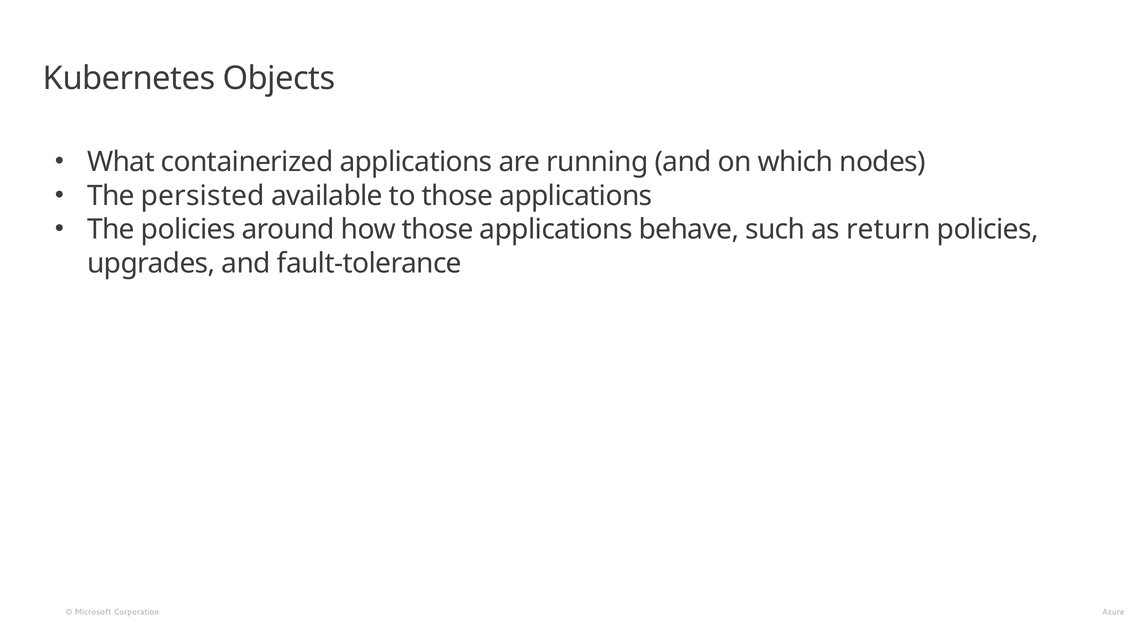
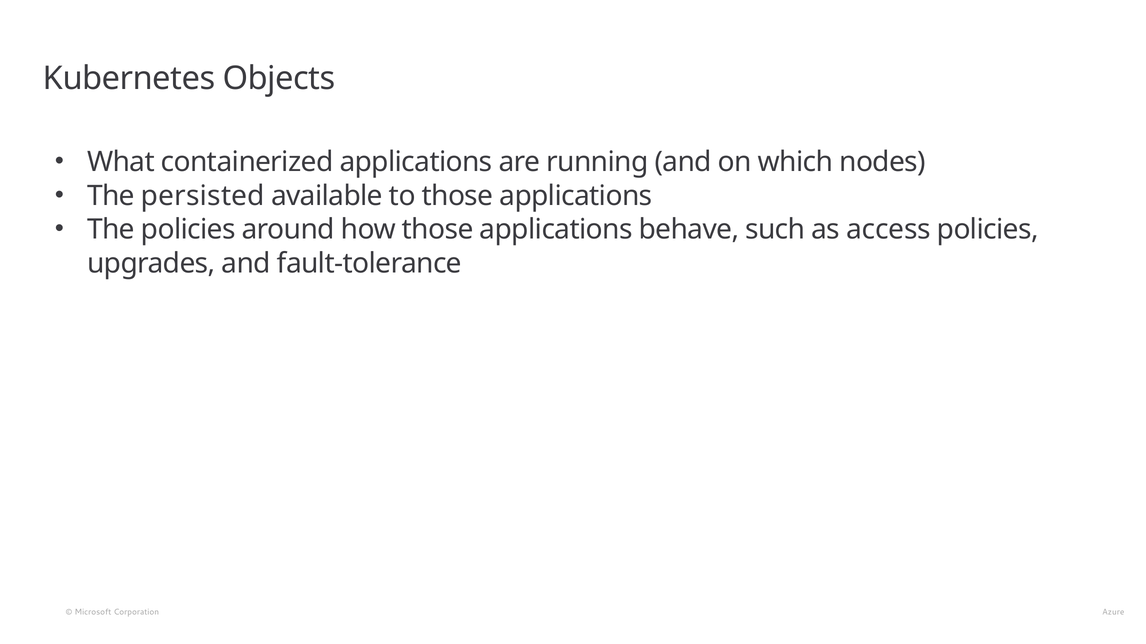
return: return -> access (888, 230)
